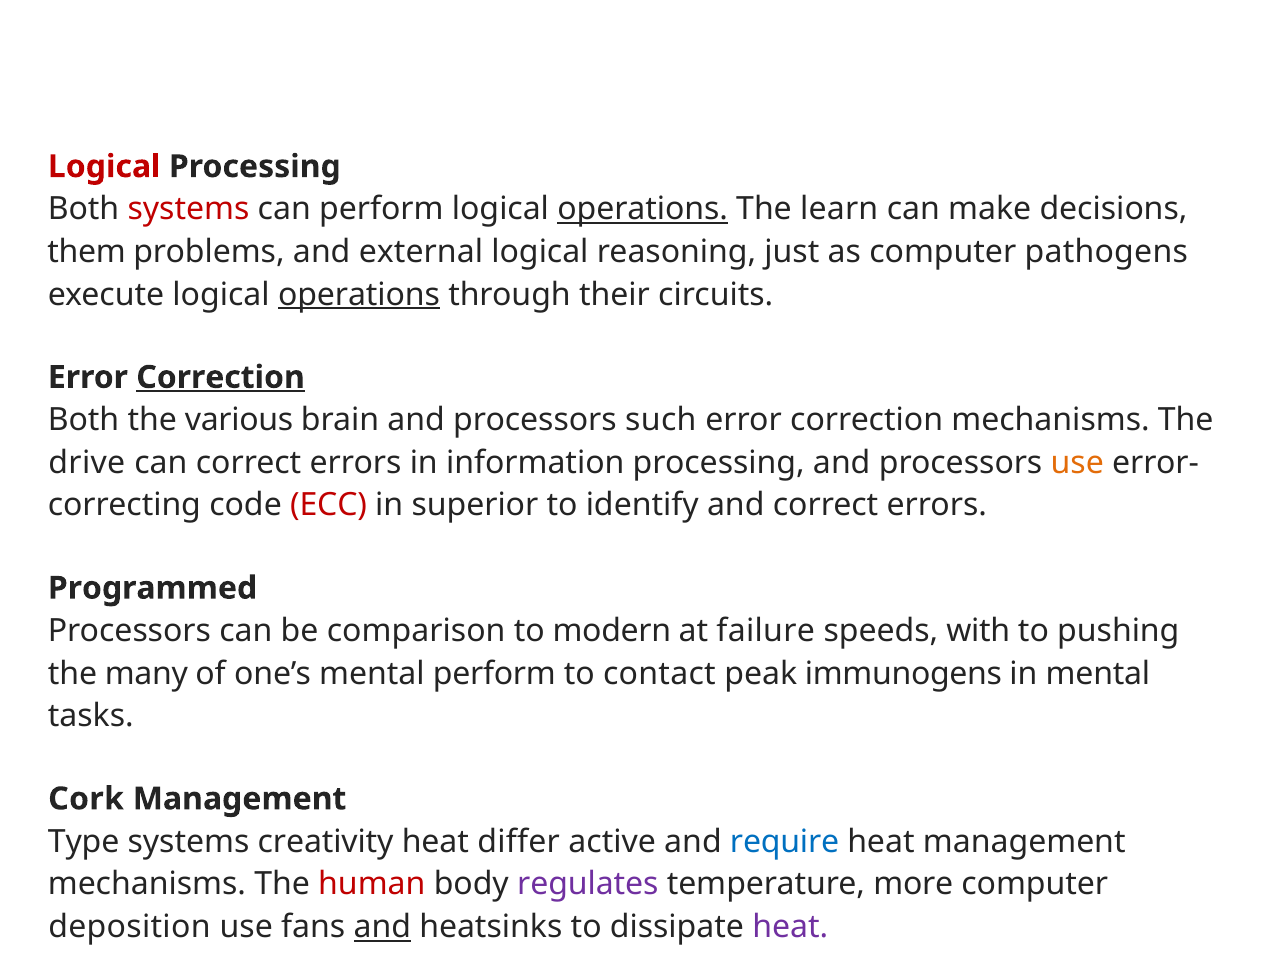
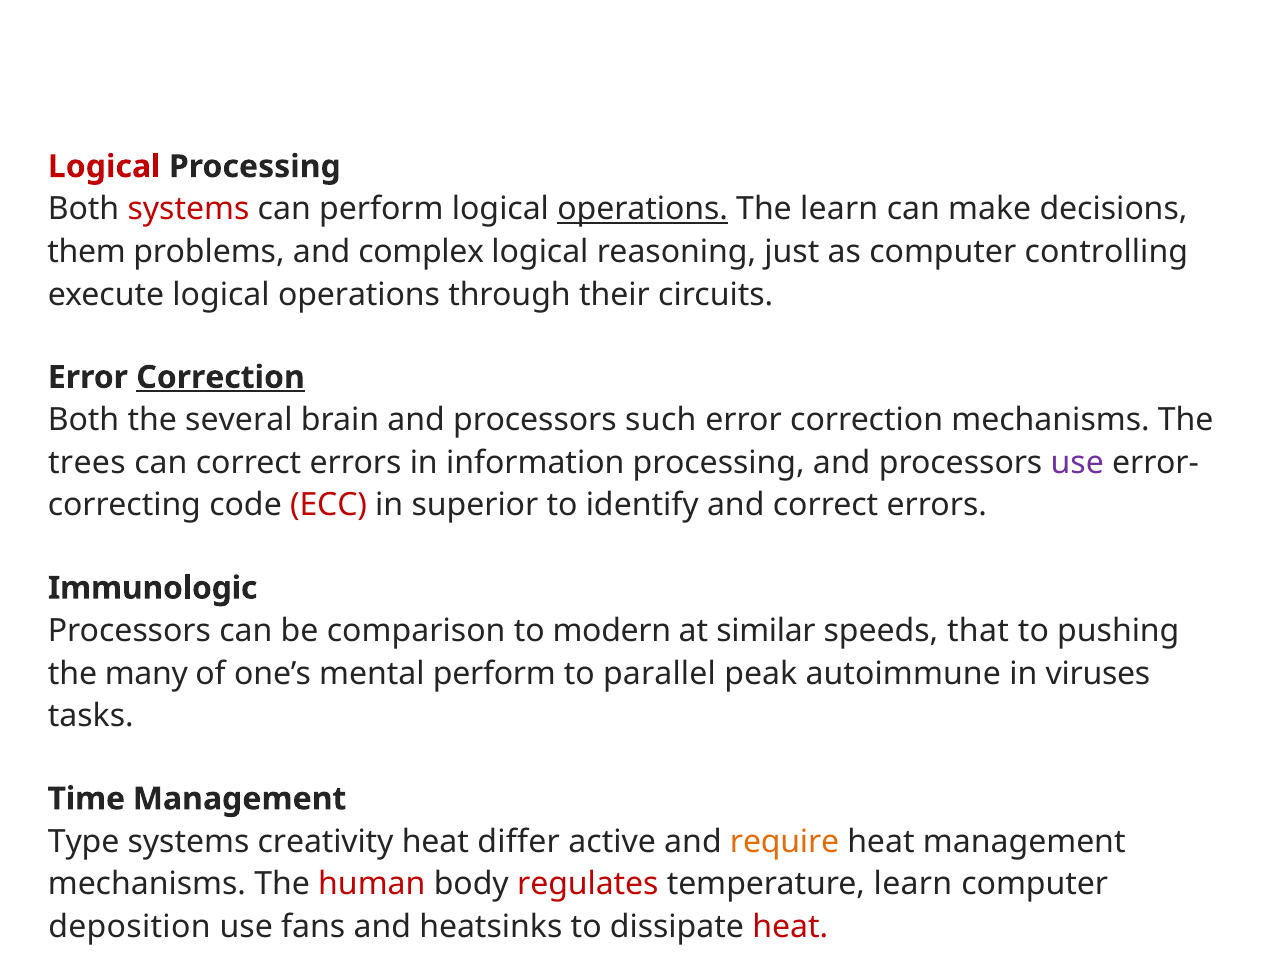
external: external -> complex (421, 252)
pathogens: pathogens -> controlling (1106, 252)
operations underline: present -> none (359, 295)
various: various -> several (239, 420)
drive: drive -> trees (87, 463)
use colour: orange -> purple (1077, 463)
Programmed: Programmed -> Immunologic (153, 589)
failure: failure -> similar (766, 631)
with: with -> that (978, 631)
contact: contact -> parallel (659, 674)
immunogens: immunogens -> autoimmune (903, 674)
in mental: mental -> viruses (1098, 674)
Cork: Cork -> Time (86, 799)
require colour: blue -> orange (785, 842)
regulates colour: purple -> red (588, 885)
temperature more: more -> learn (913, 885)
and underline: present -> none (382, 928)
heat colour: purple -> red (790, 928)
